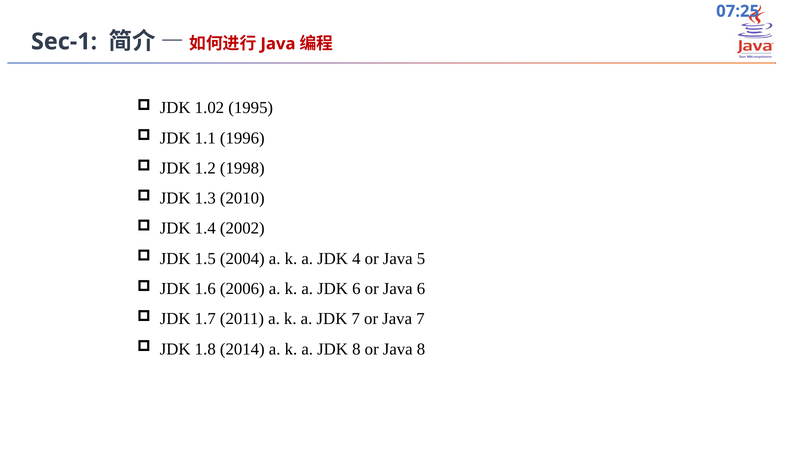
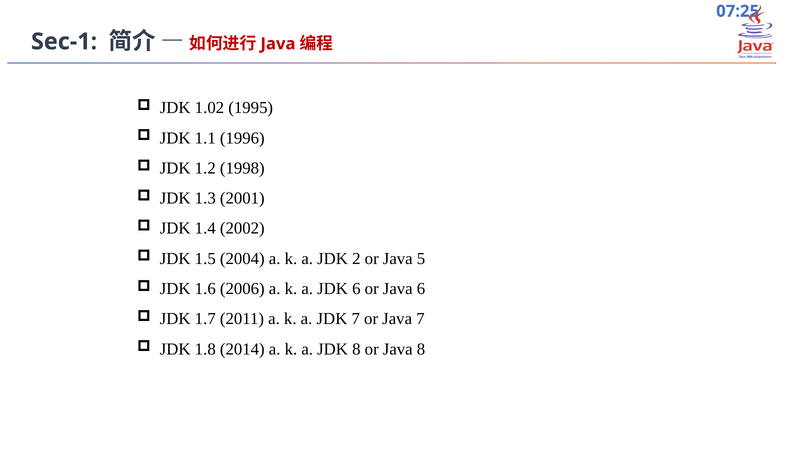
2010: 2010 -> 2001 (242, 198)
4: 4 -> 2 (356, 259)
